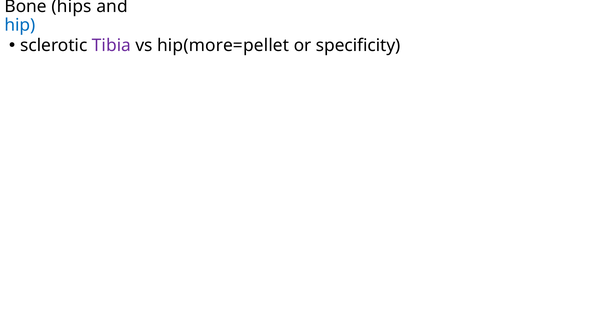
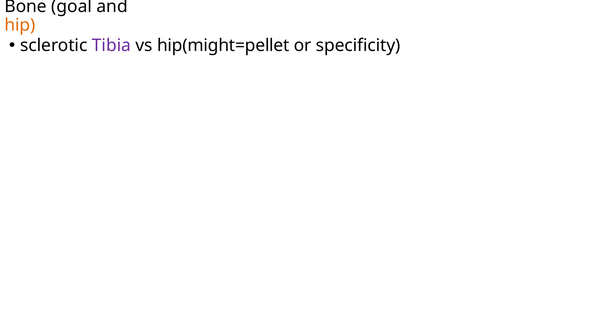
hips: hips -> goal (72, 7)
hip colour: blue -> orange (20, 25)
hip(more=pellet: hip(more=pellet -> hip(might=pellet (223, 46)
